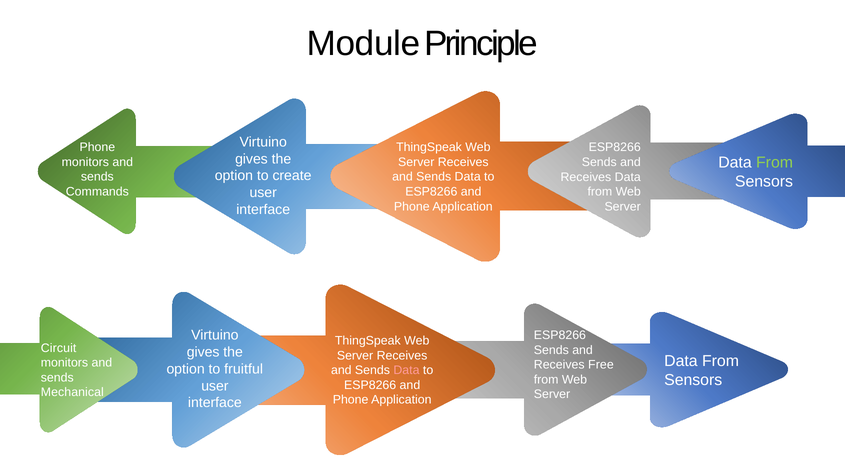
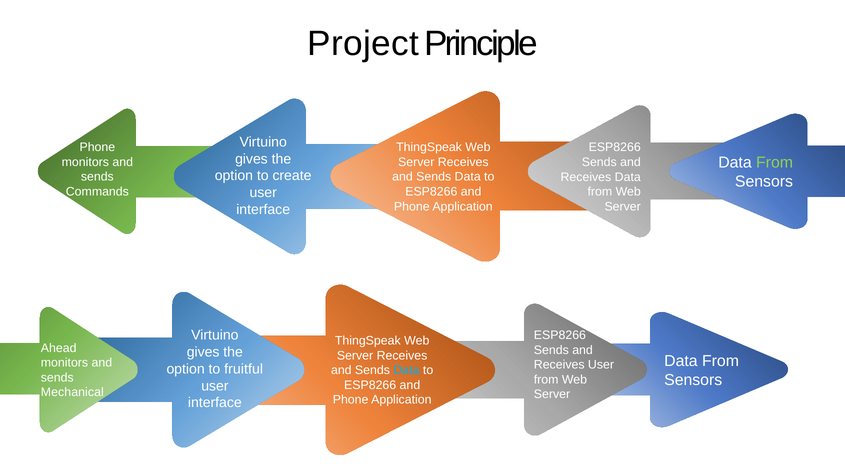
Module: Module -> Project (363, 44)
Circuit: Circuit -> Ahead (59, 348)
Free: Free -> User (601, 365)
Data colour: pink -> light blue (406, 371)
